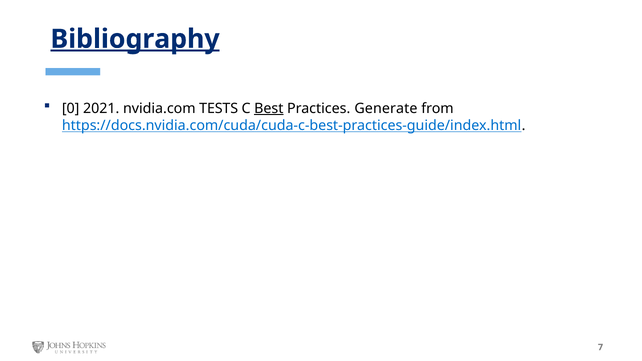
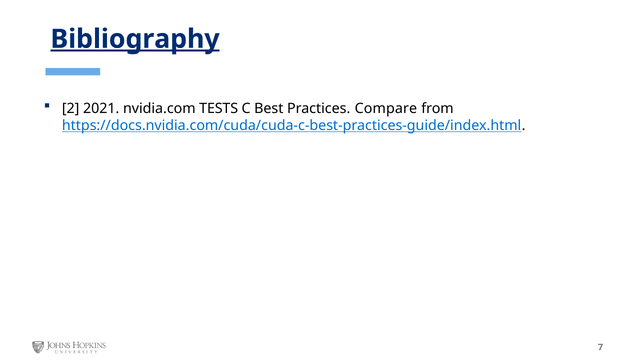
0: 0 -> 2 (71, 108)
Best underline: present -> none (269, 108)
Generate: Generate -> Compare (386, 108)
